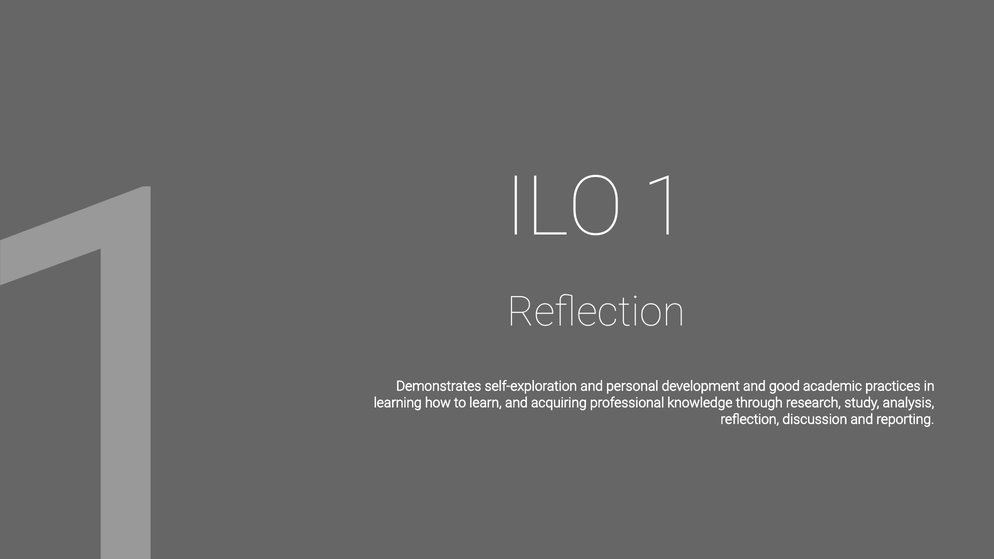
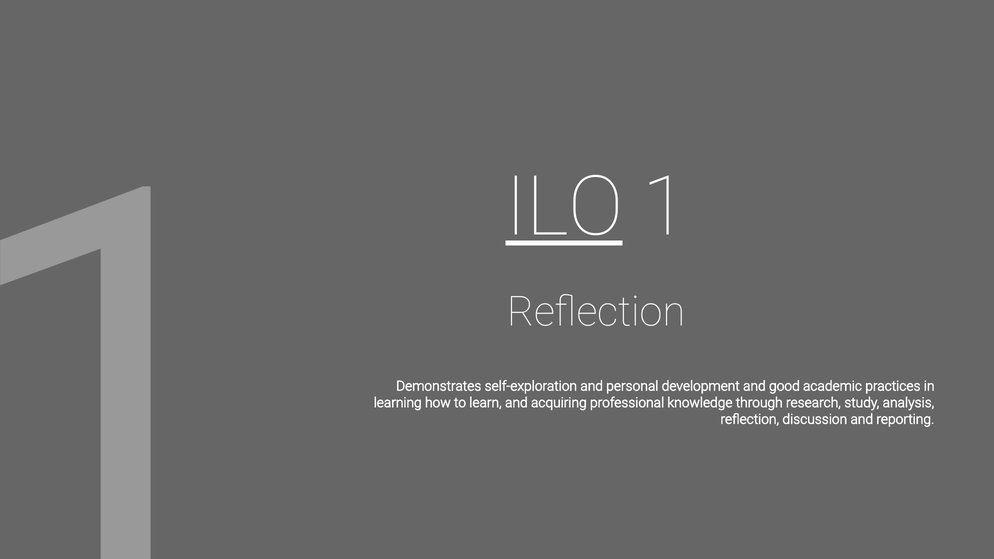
ILO underline: none -> present (564, 207)
